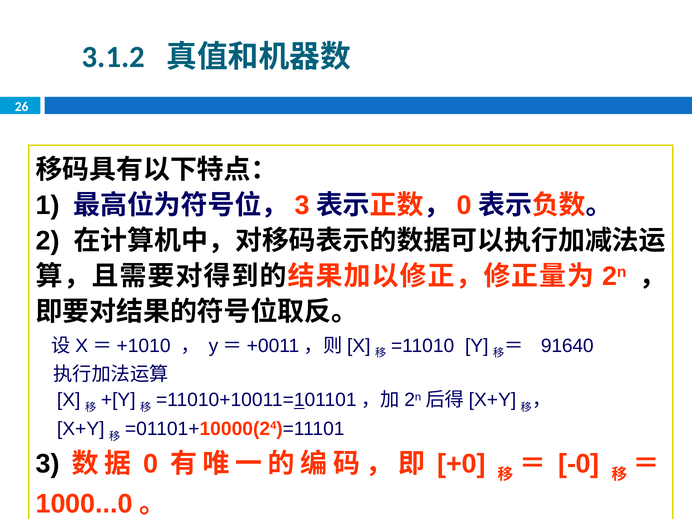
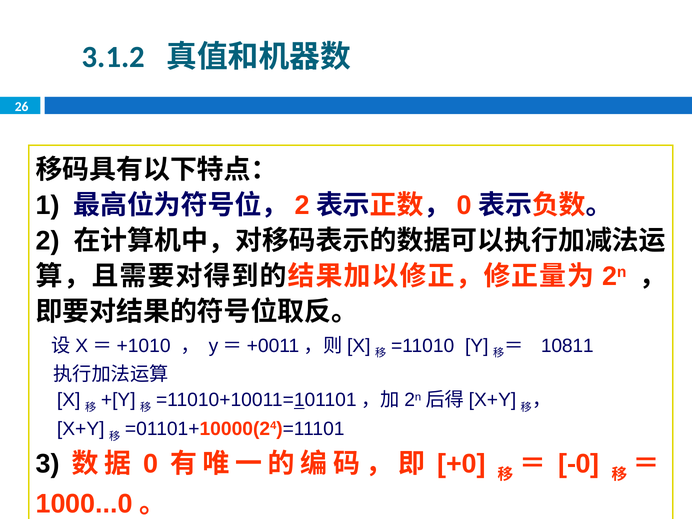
3: 3 -> 2 (302, 205)
91640: 91640 -> 10811 (567, 346)
